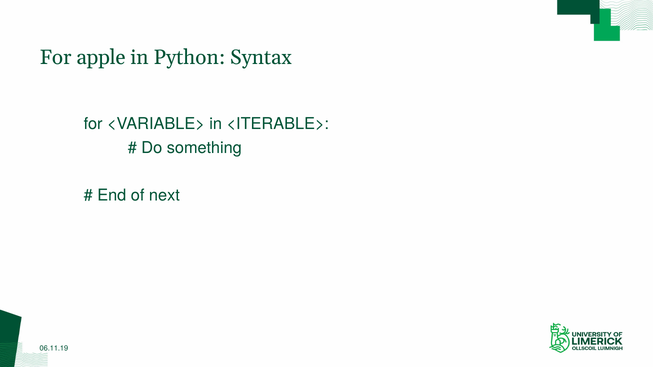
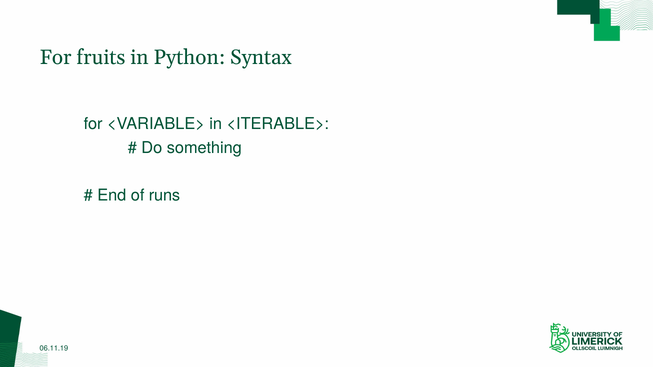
apple: apple -> fruits (101, 58)
next: next -> runs (164, 195)
